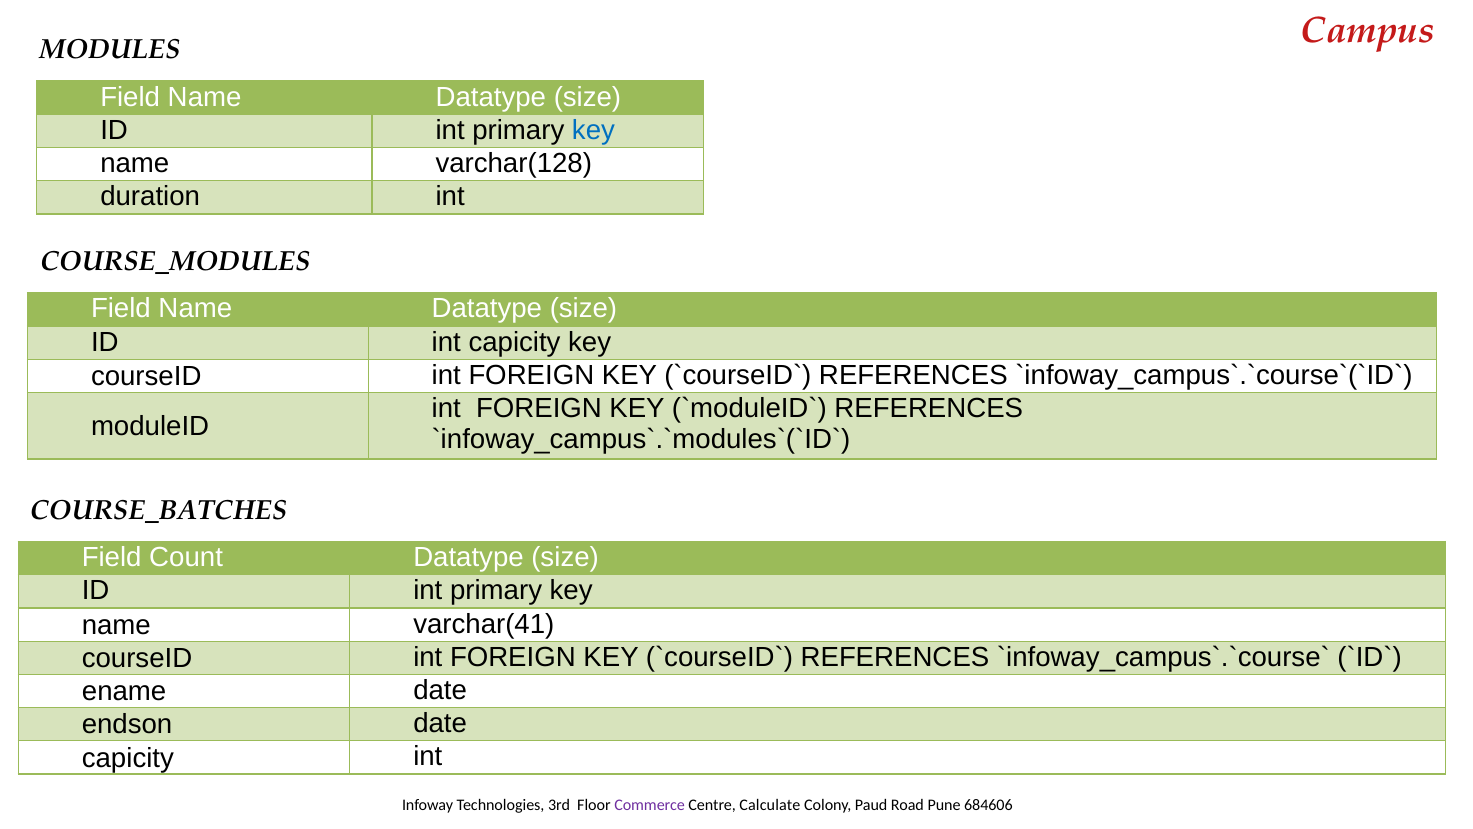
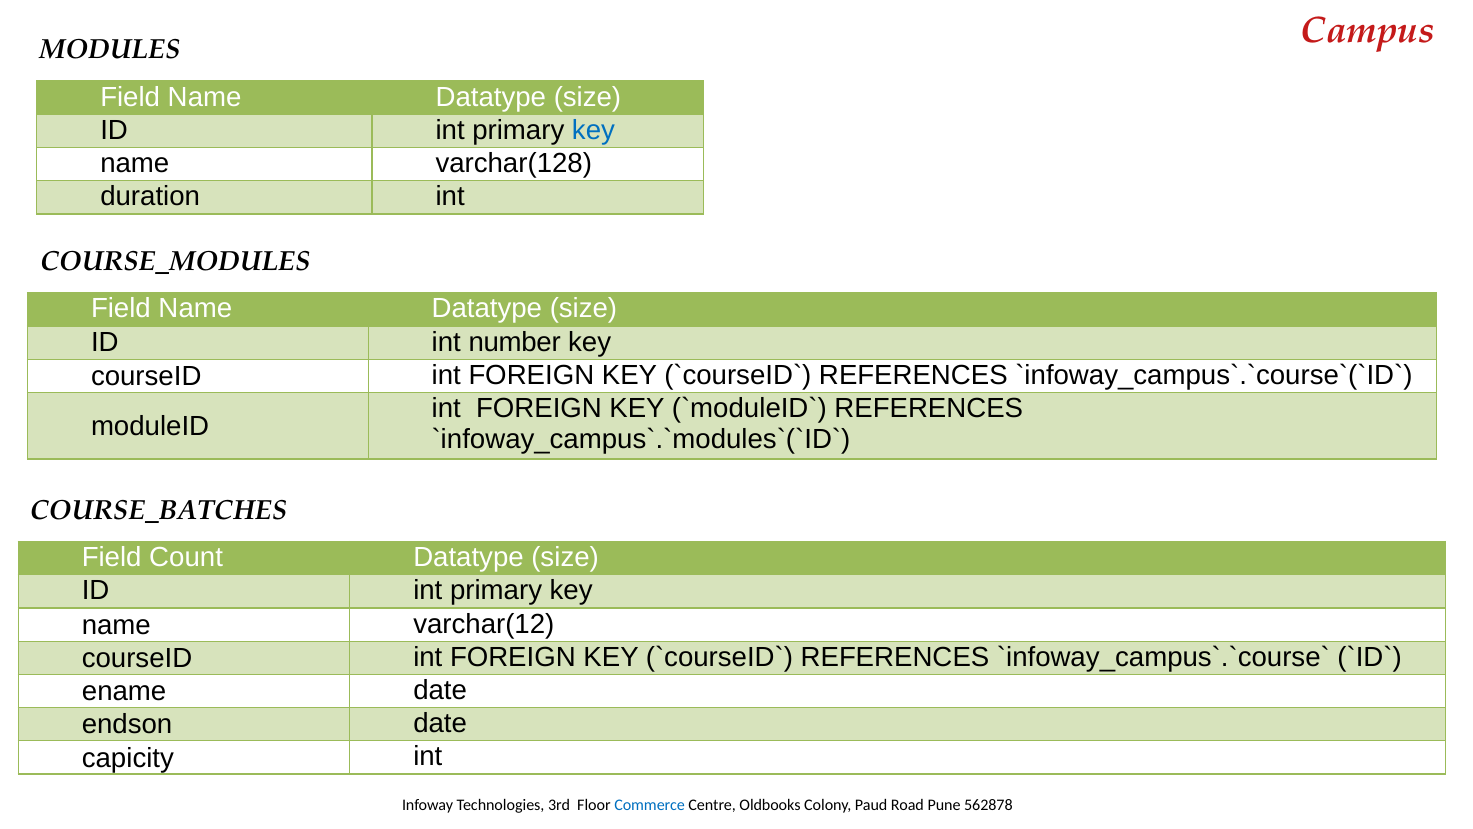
int capicity: capicity -> number (515, 342)
varchar(41: varchar(41 -> varchar(12 (484, 624)
Commerce colour: purple -> blue (650, 804)
Calculate: Calculate -> Oldbooks (770, 804)
684606: 684606 -> 562878 (988, 804)
